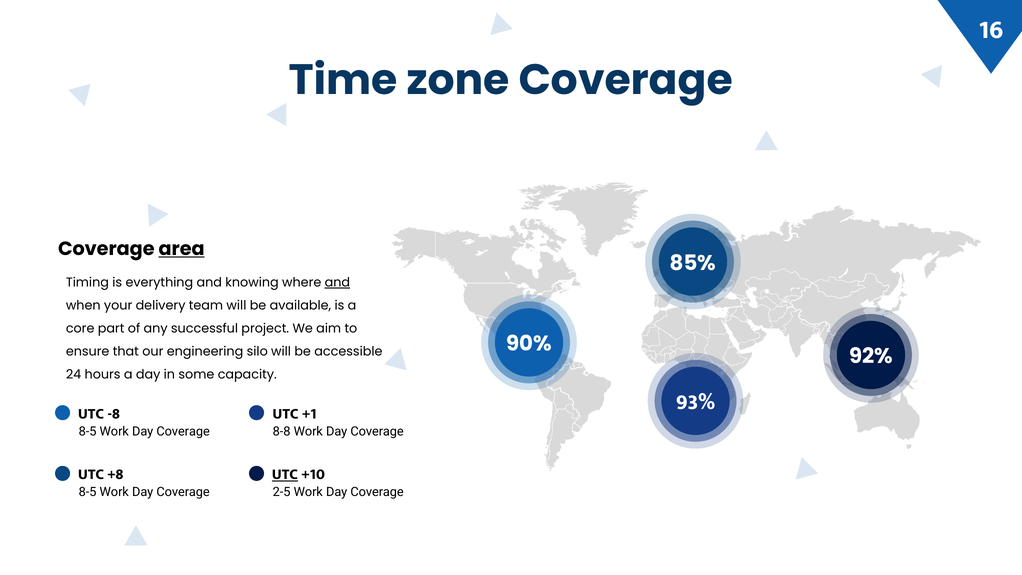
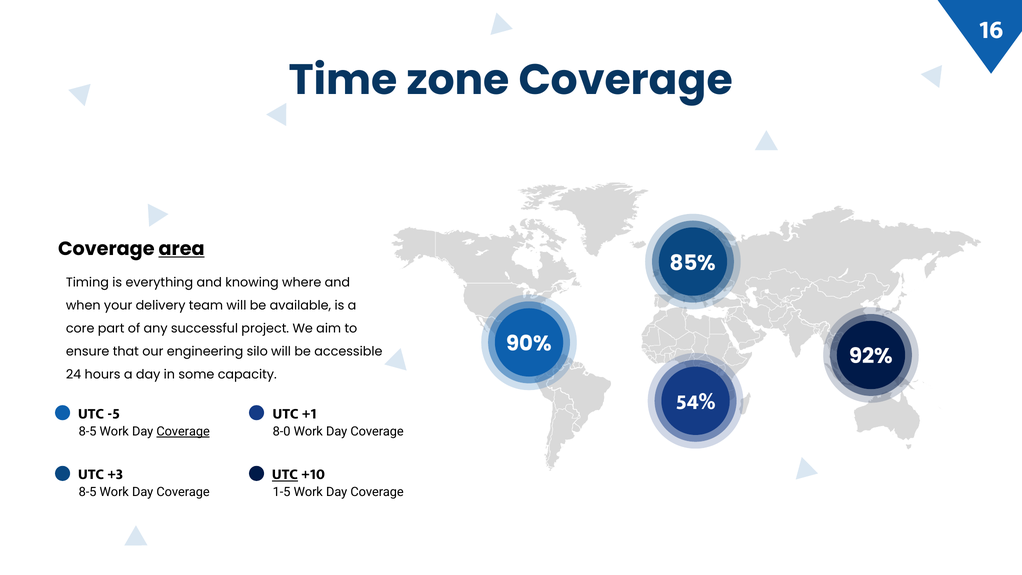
and underline: present -> none (337, 282)
93%: 93% -> 54% (696, 402)
-8: -8 -> -5 (114, 414)
Coverage underline: none -> present (183, 431)
8-8: 8-8 -> 8-0 (282, 431)
+8: +8 -> +3 (115, 474)
2-5: 2-5 -> 1-5 (282, 492)
